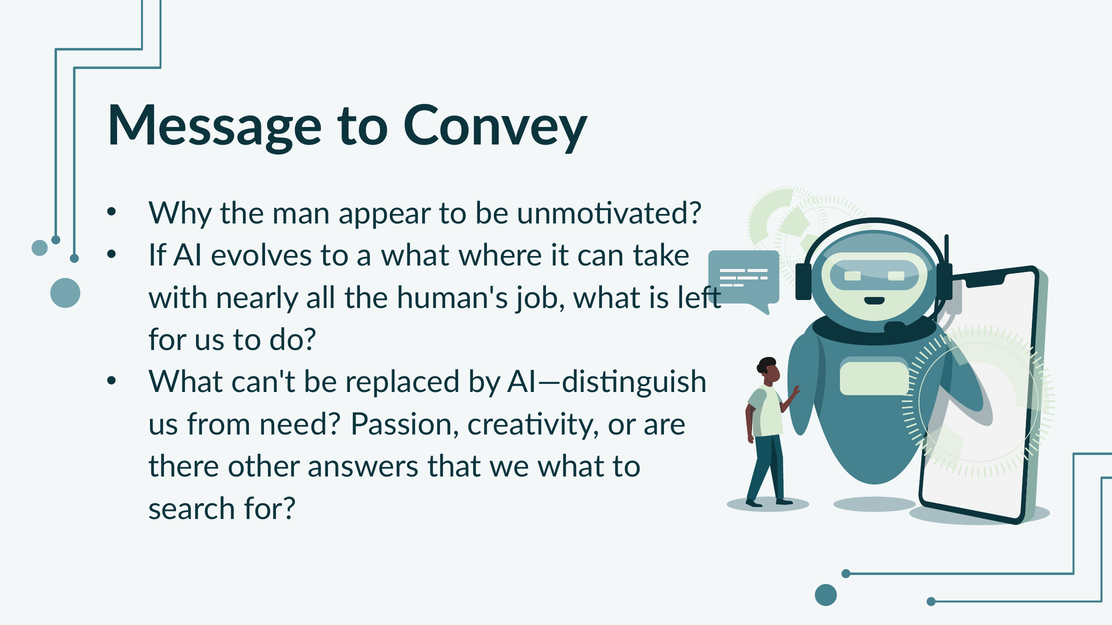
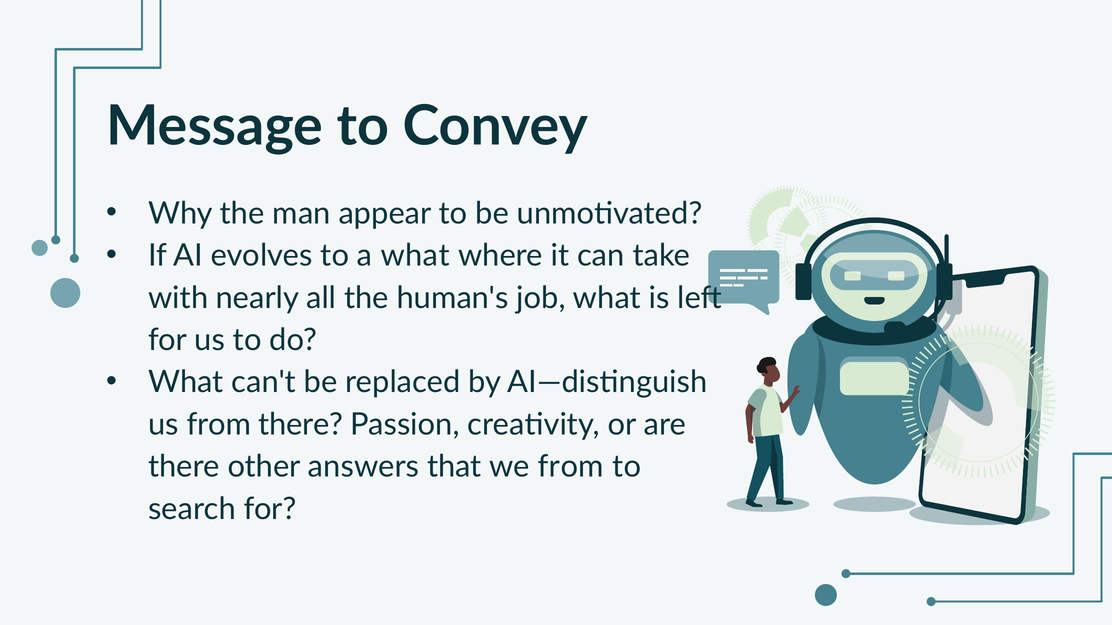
from need: need -> there (301, 425)
we what: what -> from (571, 467)
